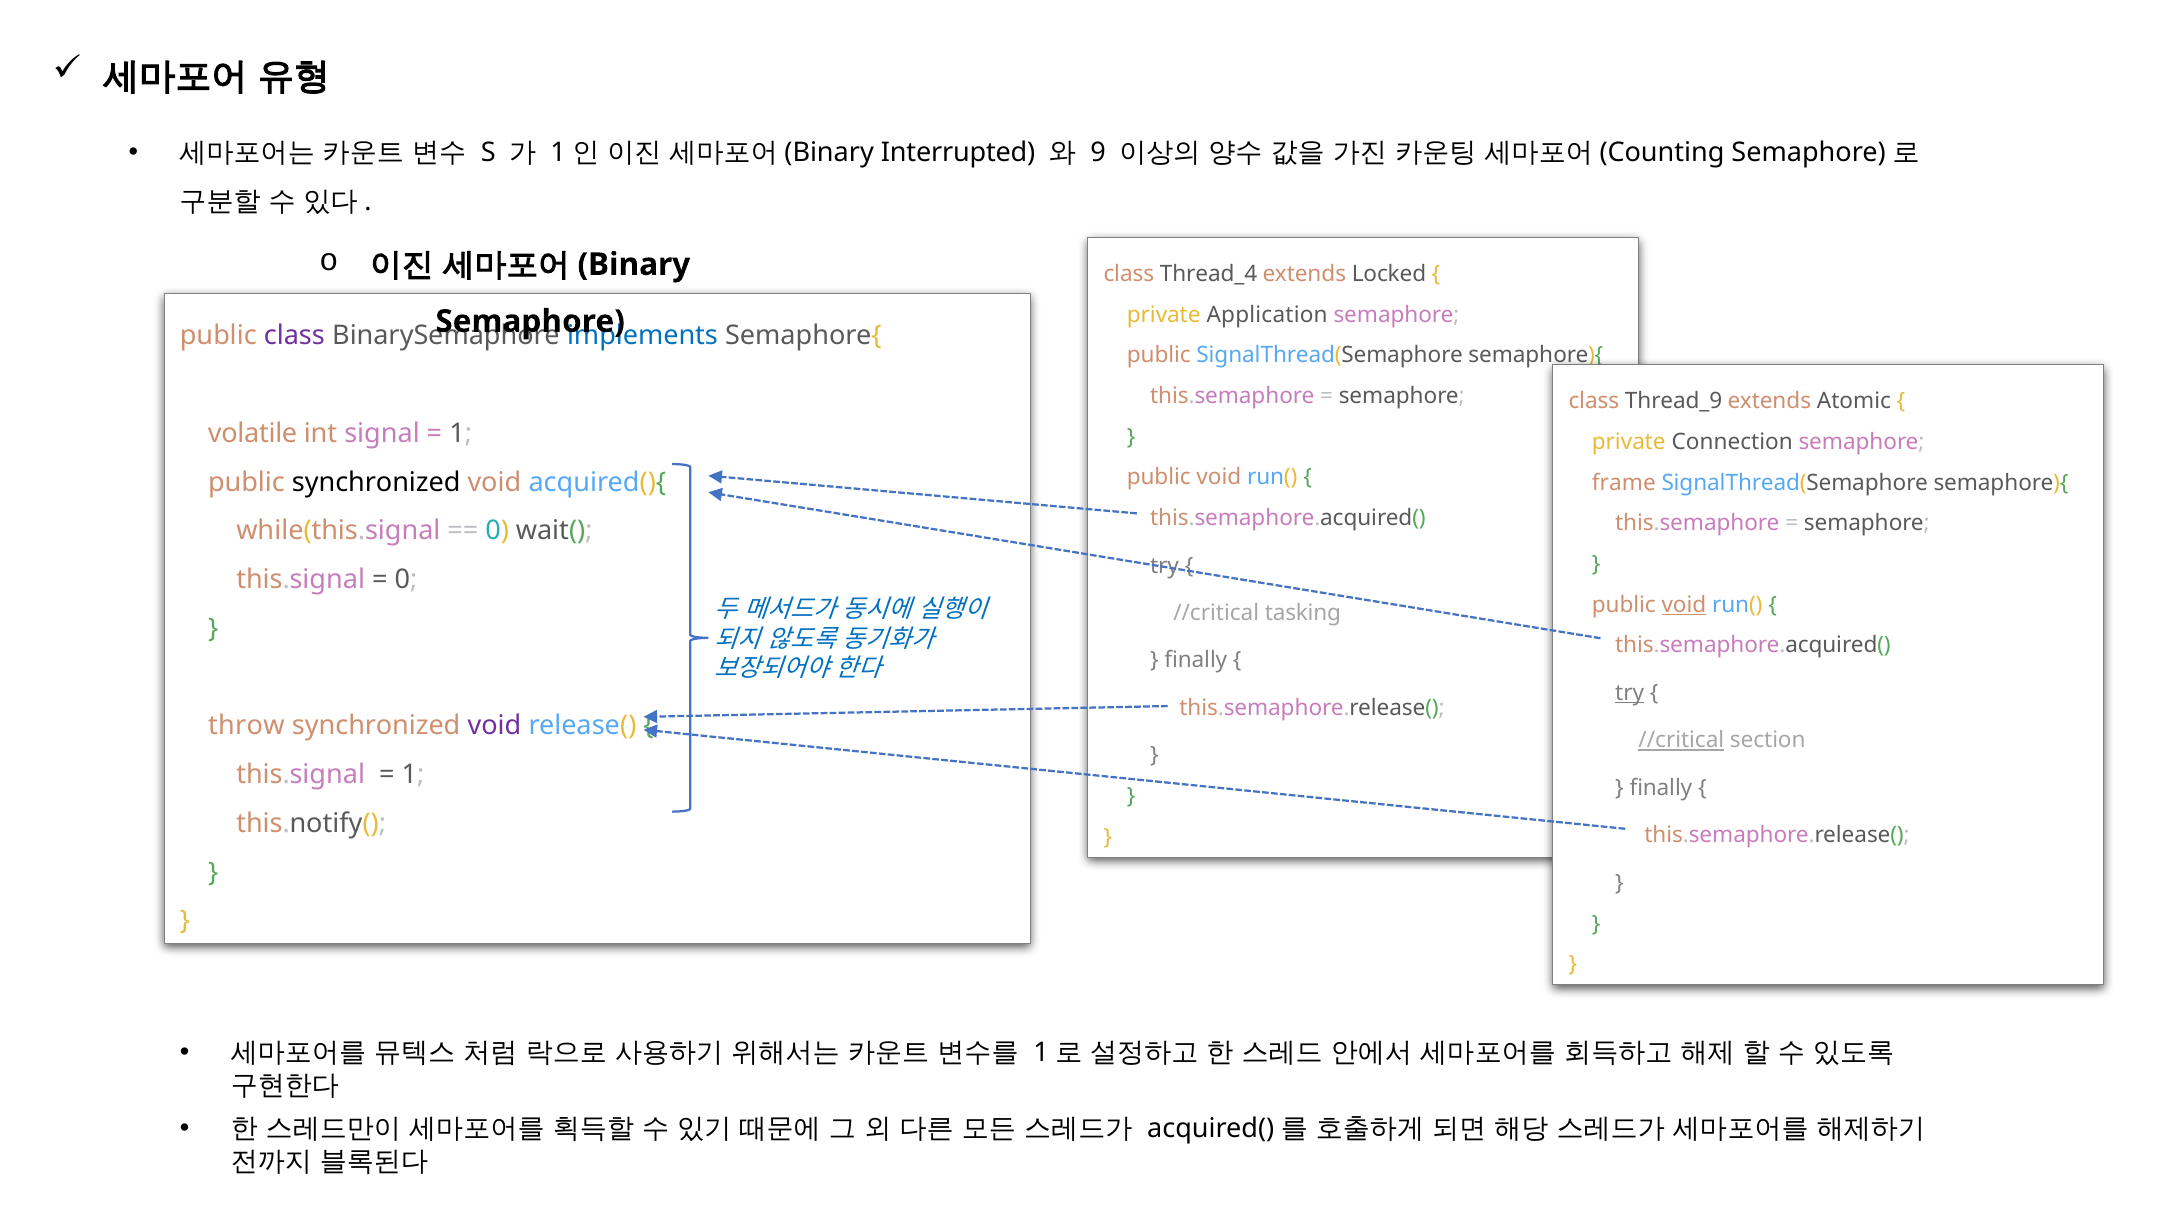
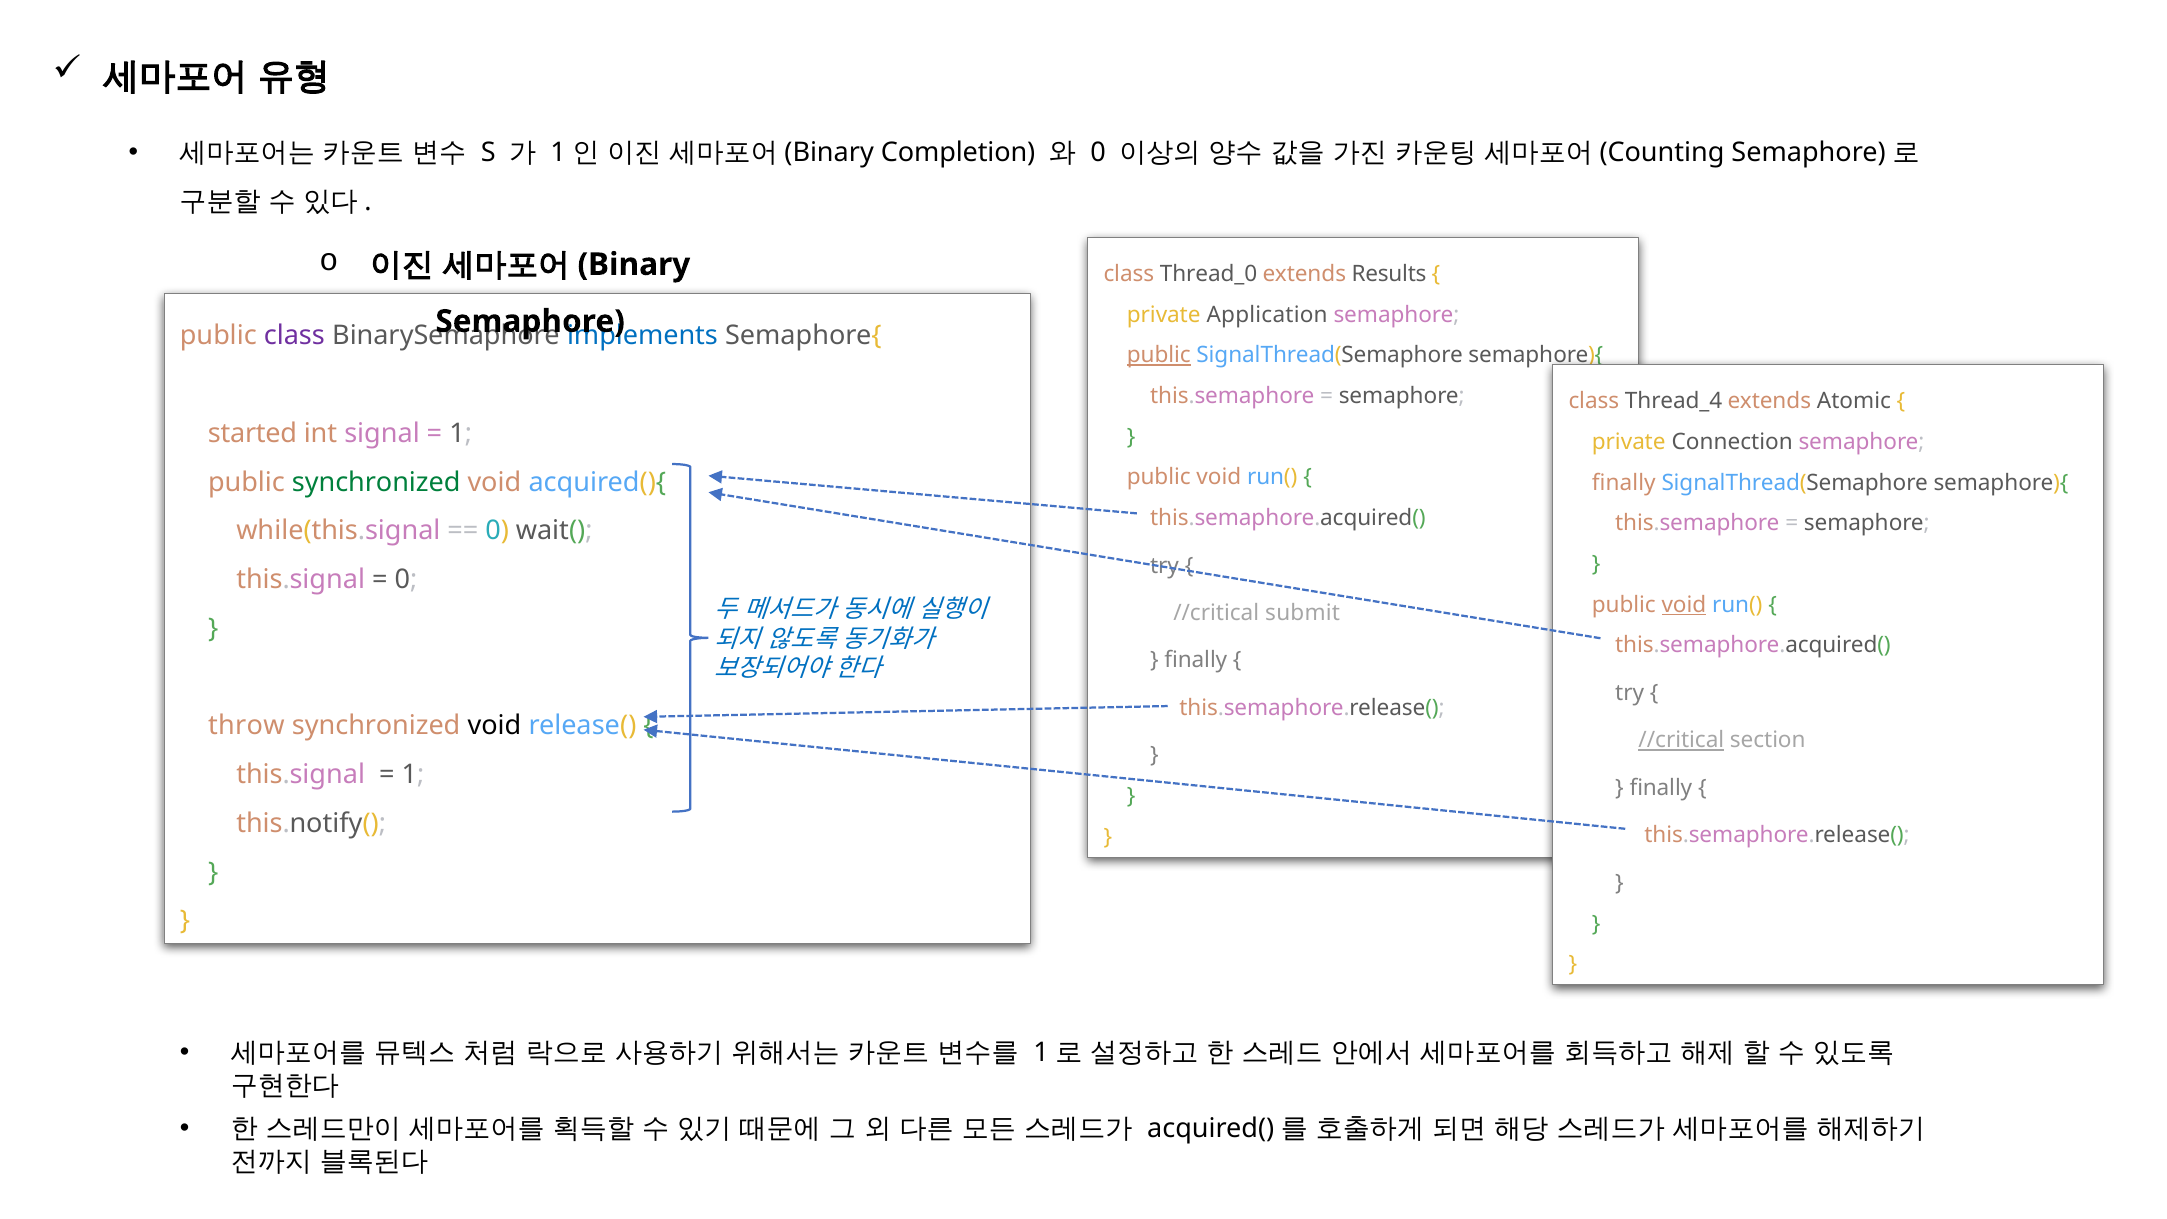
Interrupted: Interrupted -> Completion (958, 153)
9: 9 -> 0 (1098, 153)
Thread_4: Thread_4 -> Thread_0 (1209, 274)
Locked: Locked -> Results (1389, 274)
public underline: none -> present (1159, 355)
Thread_9: Thread_9 -> Thread_4 (1674, 401)
volatile: volatile -> started (253, 433)
synchronized colour: black -> green (376, 482)
frame: frame -> finally (1624, 483)
tasking: tasking -> submit (1303, 613)
try underline: present -> none (1630, 693)
void colour: purple -> black (494, 726)
